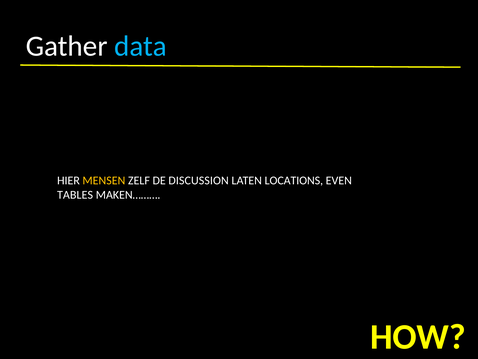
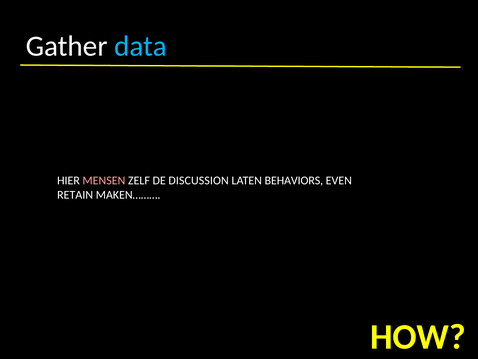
MENSEN colour: yellow -> pink (104, 180)
LOCATIONS: LOCATIONS -> BEHAVIORS (294, 180)
TABLES: TABLES -> RETAIN (75, 195)
